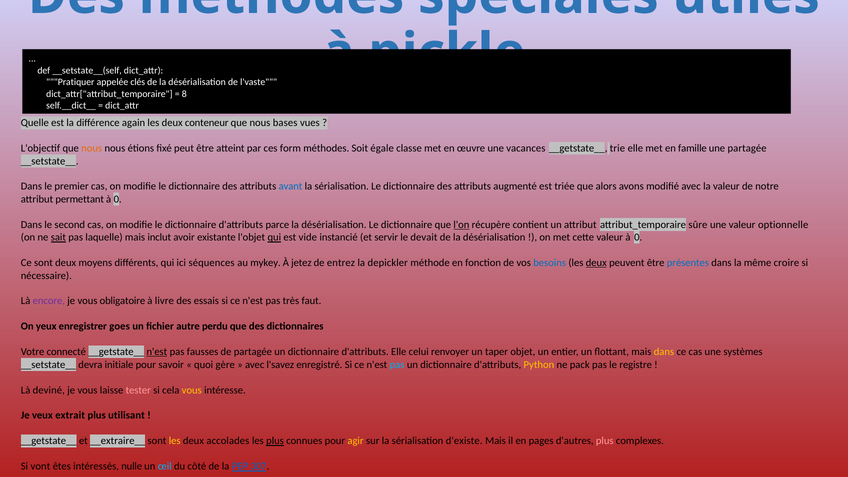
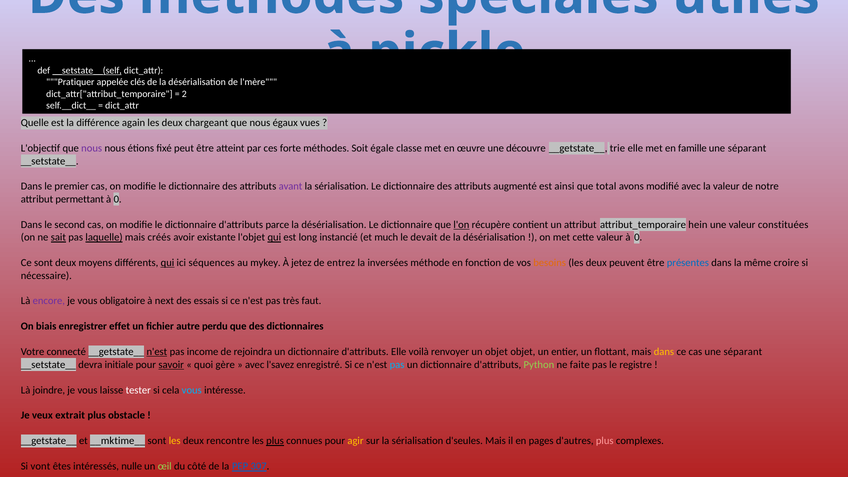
__setstate__(self underline: none -> present (87, 70)
l'vaste: l'vaste -> l'mère (259, 82)
8: 8 -> 2 (184, 94)
conteneur: conteneur -> chargeant (207, 123)
bases: bases -> égaux (285, 123)
nous colour: orange -> purple (92, 148)
form: form -> forte (290, 148)
vacances: vacances -> découvre (526, 148)
partagée: partagée -> séparant (747, 148)
avant colour: blue -> purple (291, 187)
triée: triée -> ainsi (564, 187)
alors: alors -> total (606, 187)
sûre: sûre -> hein (698, 225)
optionnelle: optionnelle -> constituées (783, 225)
laquelle underline: none -> present (104, 237)
inclut: inclut -> créés (159, 237)
vide: vide -> long (308, 237)
servir: servir -> much (386, 237)
qui underline: none -> present (167, 263)
depickler: depickler -> inversées (388, 263)
besoins colour: blue -> orange (550, 263)
deux underline: present -> none (596, 263)
livre: livre -> next (164, 301)
yeux: yeux -> biais (46, 326)
goes: goes -> effet (120, 326)
fausses: fausses -> income (203, 352)
de partagée: partagée -> rejoindra (253, 352)
celui: celui -> voilà (419, 352)
un taper: taper -> objet (496, 352)
cas une systèmes: systèmes -> séparant (743, 352)
savoir underline: none -> present (171, 365)
Python colour: yellow -> light green (539, 365)
pack: pack -> faite (580, 365)
deviné: deviné -> joindre (49, 390)
tester colour: pink -> white (138, 390)
vous colour: yellow -> light blue (192, 390)
utilisant: utilisant -> obstacle (127, 415)
__extraire__: __extraire__ -> __mktime__ (118, 441)
accolades: accolades -> rencontre (228, 441)
d'existe: d'existe -> d'seules (464, 441)
œil colour: light blue -> light green (165, 466)
